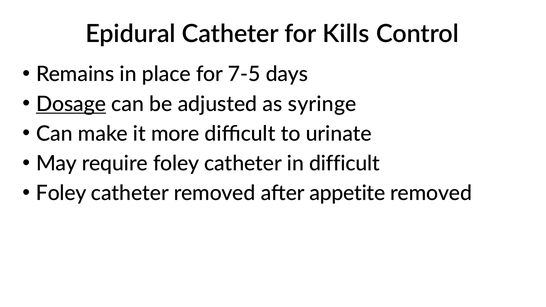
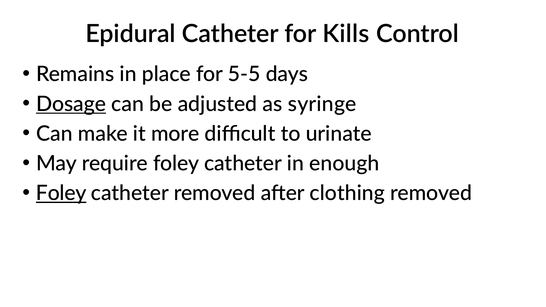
7-5: 7-5 -> 5-5 (244, 74)
in difficult: difficult -> enough (344, 164)
Foley underline: none -> present (61, 193)
appetite: appetite -> clothing (347, 193)
